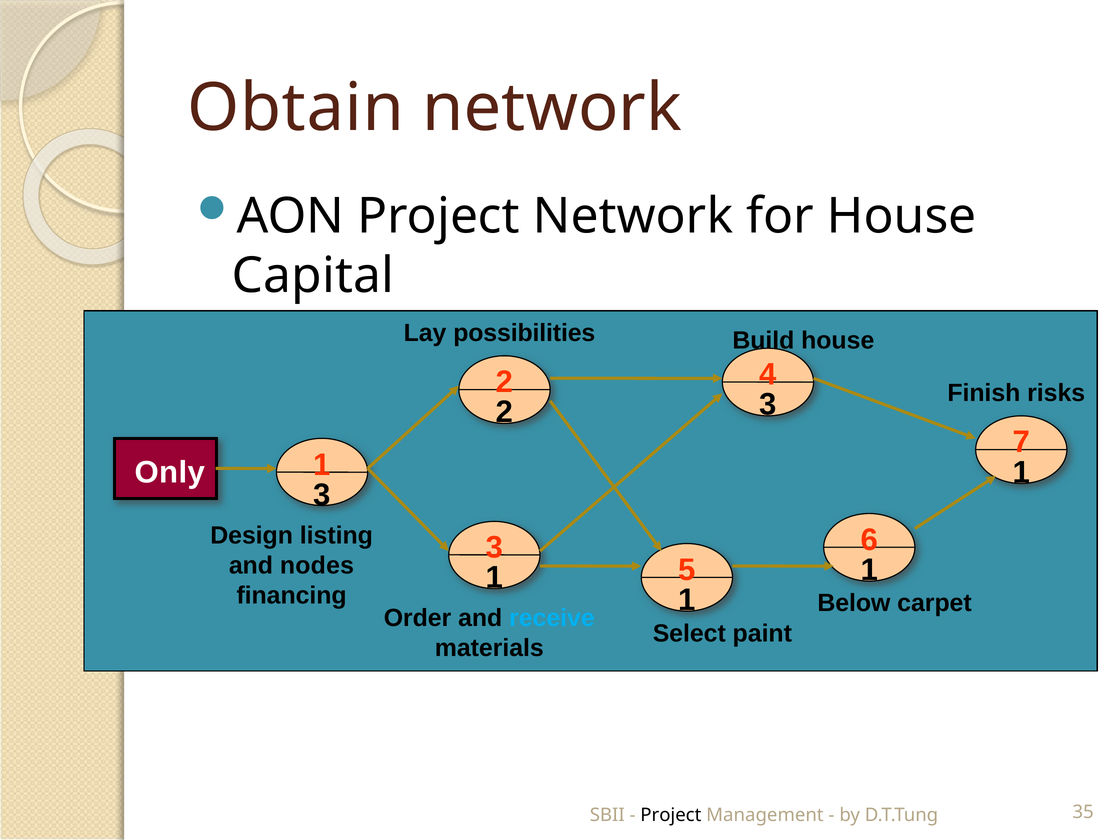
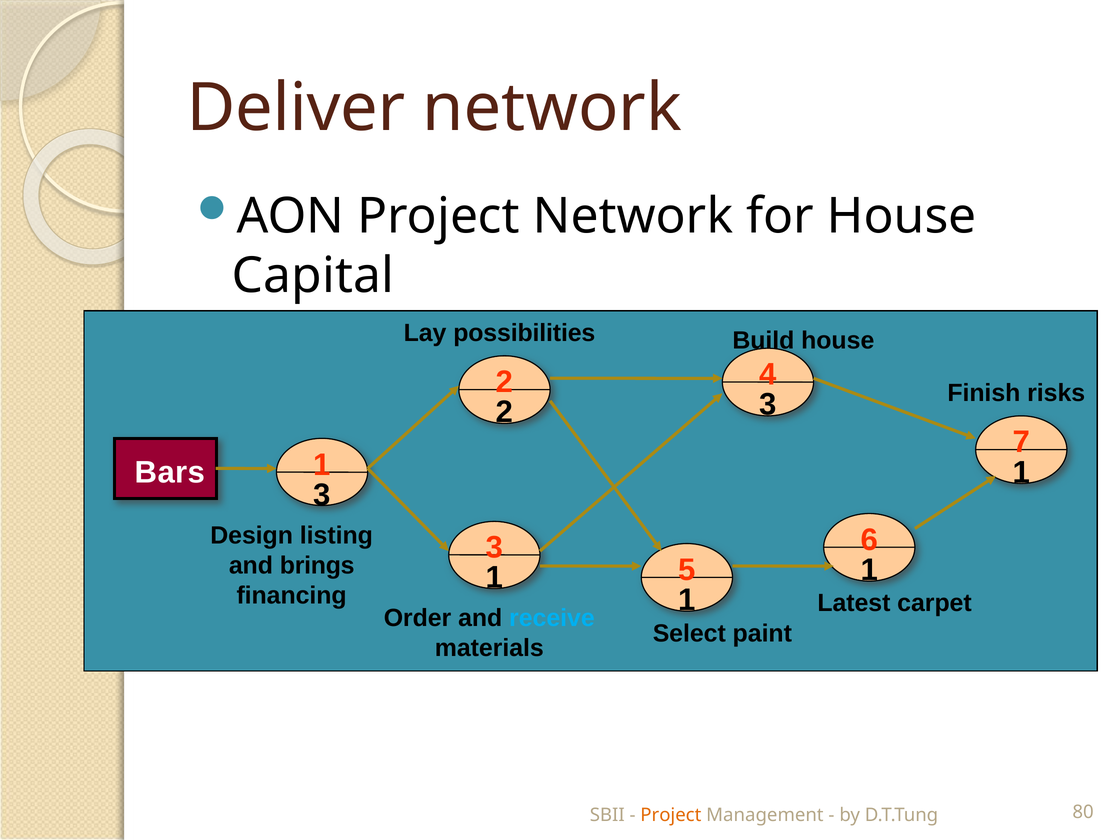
Obtain: Obtain -> Deliver (296, 108)
Only: Only -> Bars (170, 472)
nodes: nodes -> brings (317, 566)
Below: Below -> Latest (854, 603)
Project colour: black -> orange (671, 815)
35: 35 -> 80 (1083, 812)
